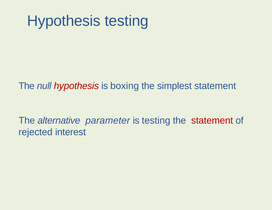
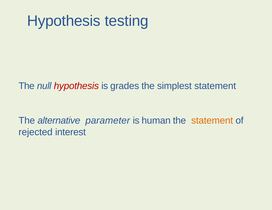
boxing: boxing -> grades (125, 86)
is testing: testing -> human (156, 121)
statement colour: red -> orange (212, 121)
